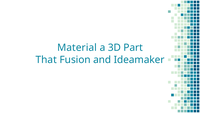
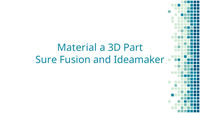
That: That -> Sure (46, 59)
